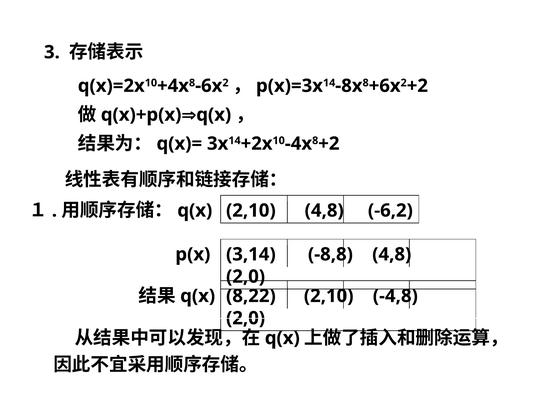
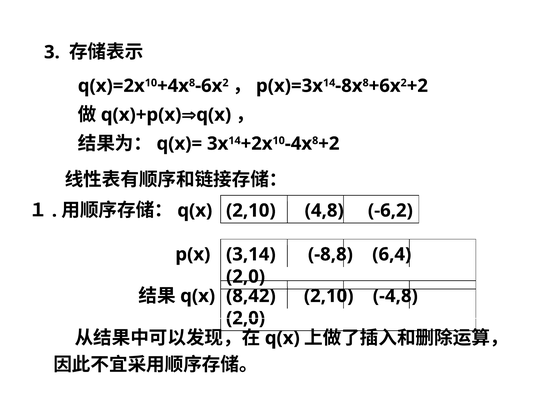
-8,8 4,8: 4,8 -> 6,4 (392, 255)
8,22: 8,22 -> 8,42 (251, 296)
